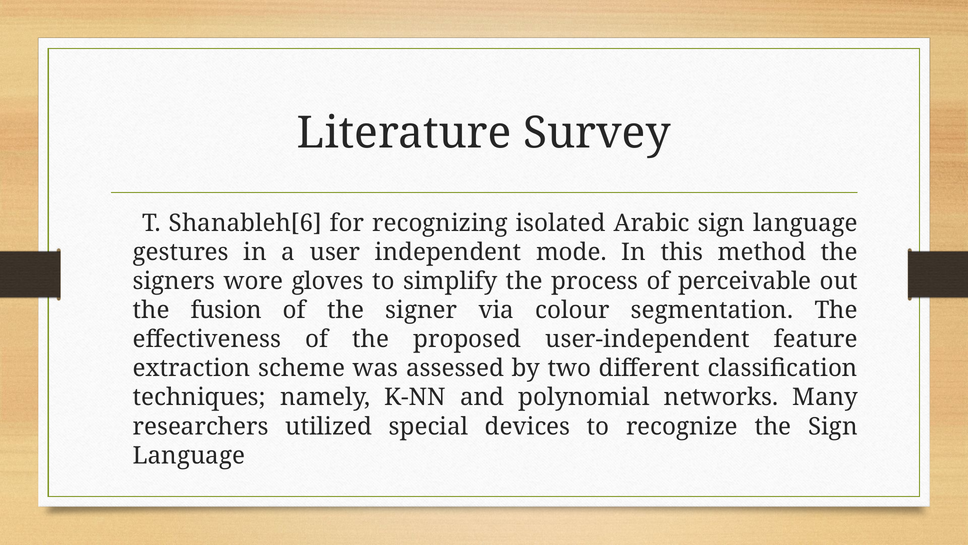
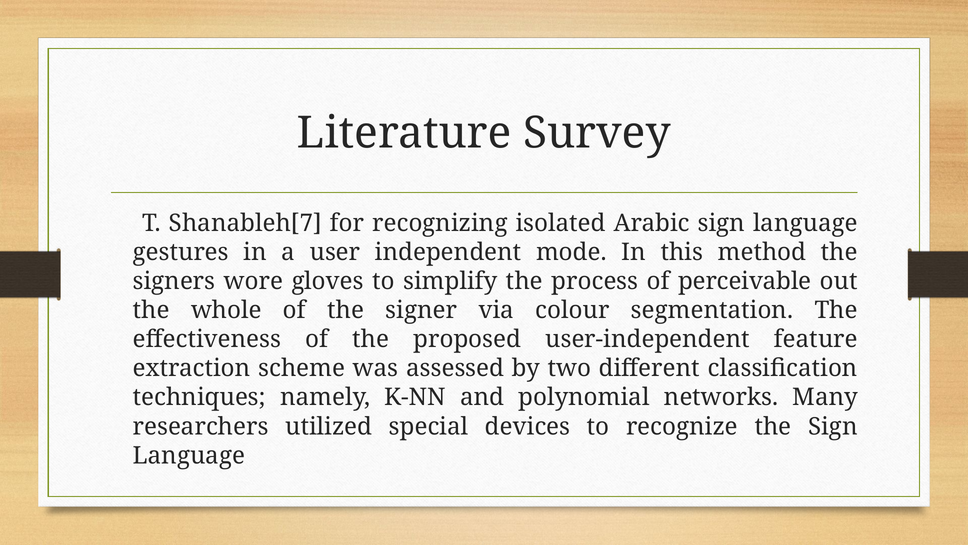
Shanableh[6: Shanableh[6 -> Shanableh[7 (245, 223)
fusion: fusion -> whole (226, 310)
